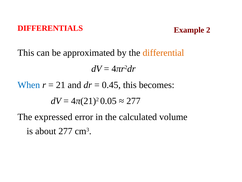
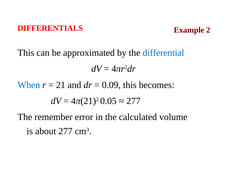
differential colour: orange -> blue (163, 53)
0.45: 0.45 -> 0.09 (111, 85)
expressed: expressed -> remember (54, 117)
